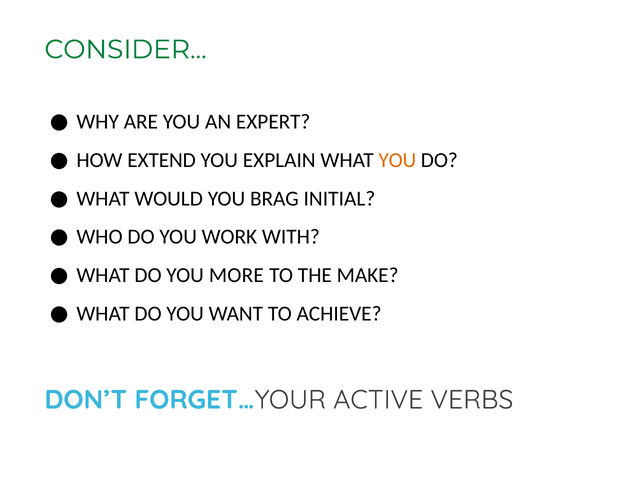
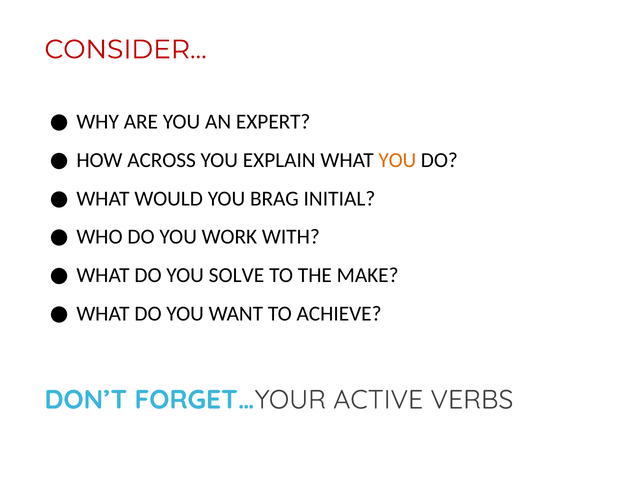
CONSIDER colour: green -> red (126, 50)
EXTEND: EXTEND -> ACROSS (162, 160)
MORE: MORE -> SOLVE (236, 275)
